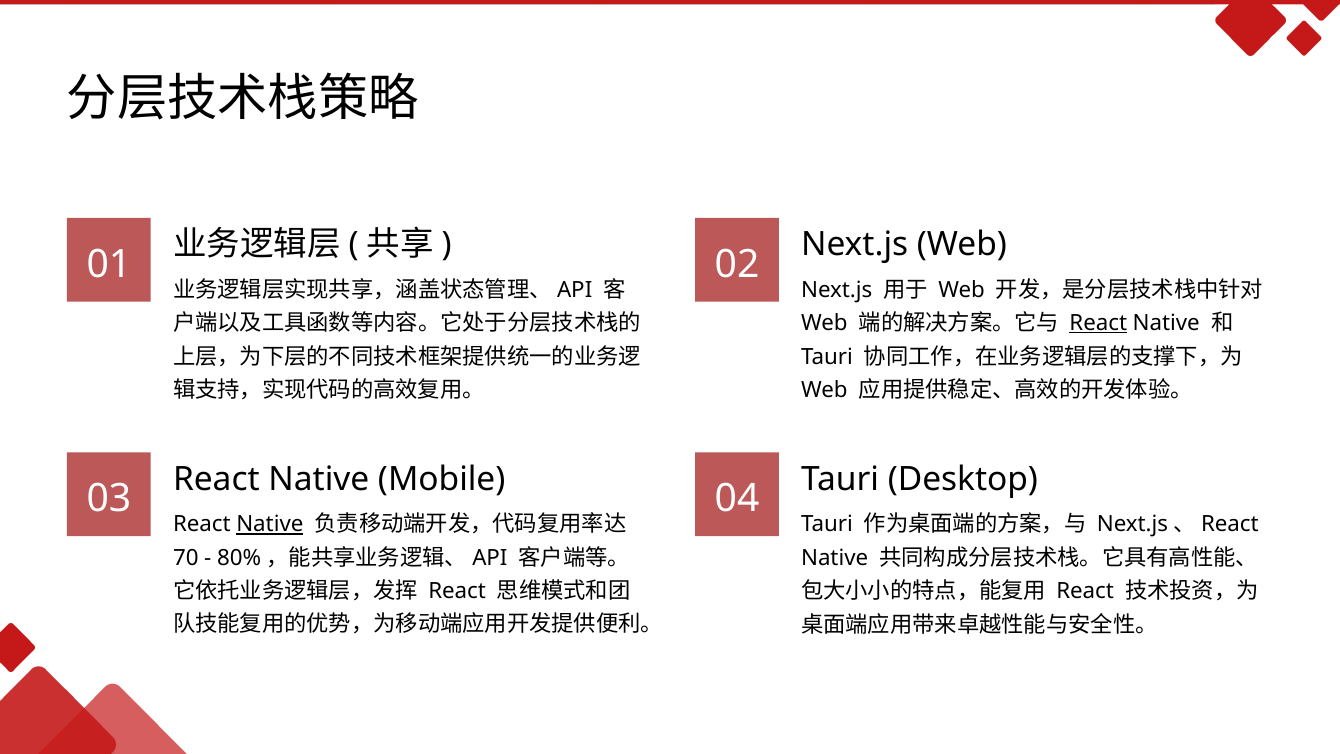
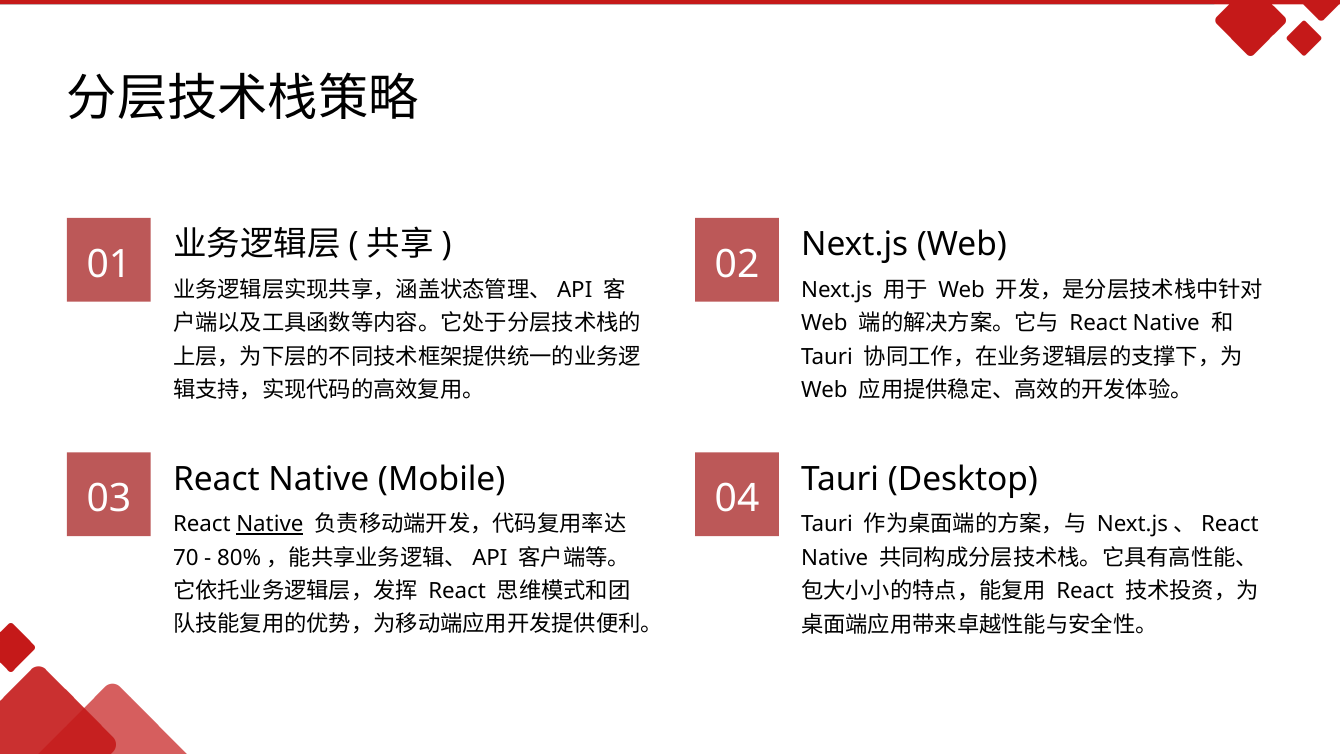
React underline: present -> none (1098, 323)
